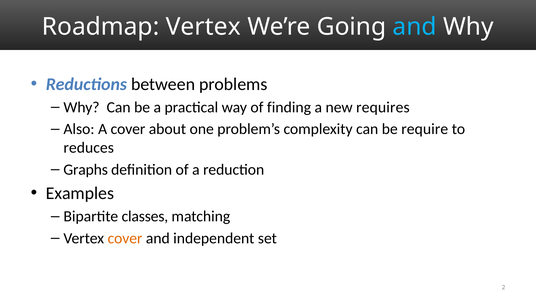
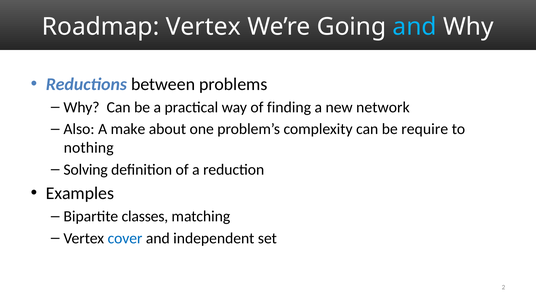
requires: requires -> network (383, 107)
A cover: cover -> make (128, 129)
reduces: reduces -> nothing (89, 148)
Graphs: Graphs -> Solving (86, 170)
cover colour: orange -> blue (125, 239)
